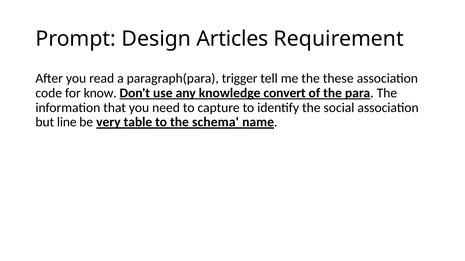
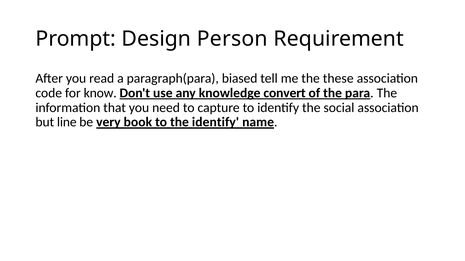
Articles: Articles -> Person (232, 39)
trigger: trigger -> biased (240, 79)
table: table -> book (138, 122)
the schema: schema -> identify (215, 122)
